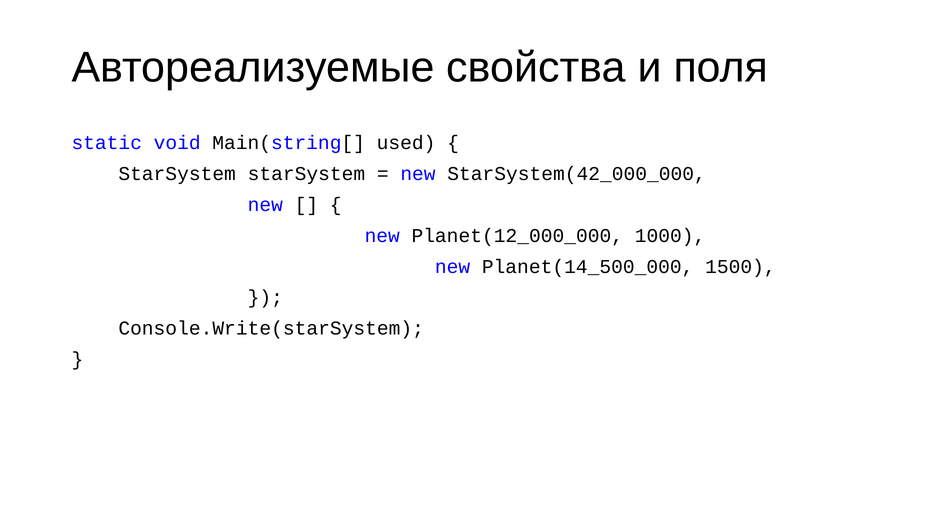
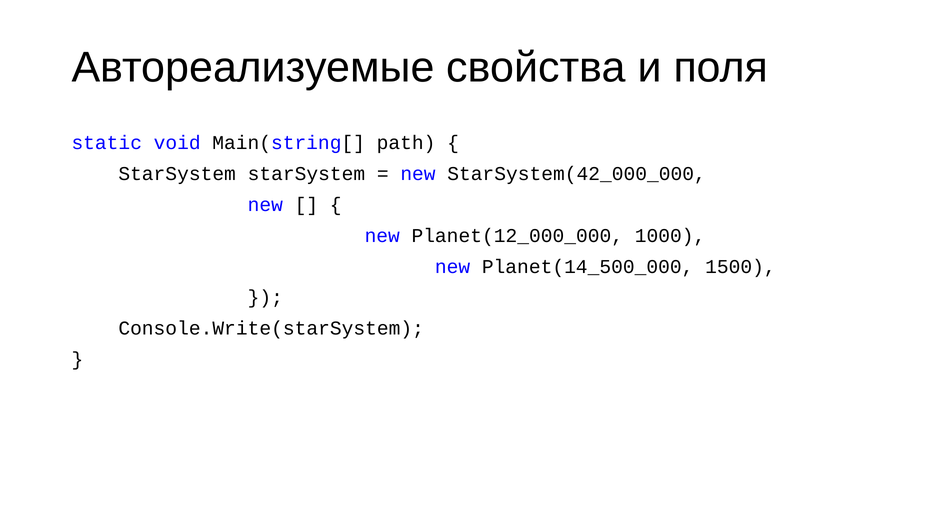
used: used -> path (406, 143)
